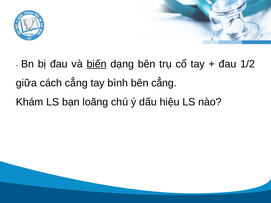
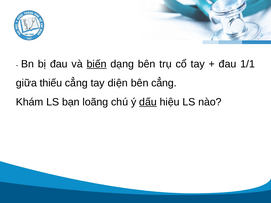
1/2: 1/2 -> 1/1 (248, 64)
cách: cách -> thiếu (51, 83)
bình: bình -> diện (118, 83)
dấu underline: none -> present (148, 102)
